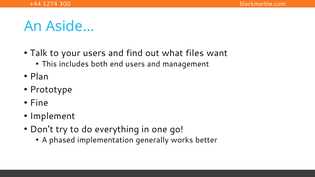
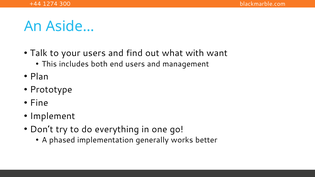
files: files -> with (195, 53)
